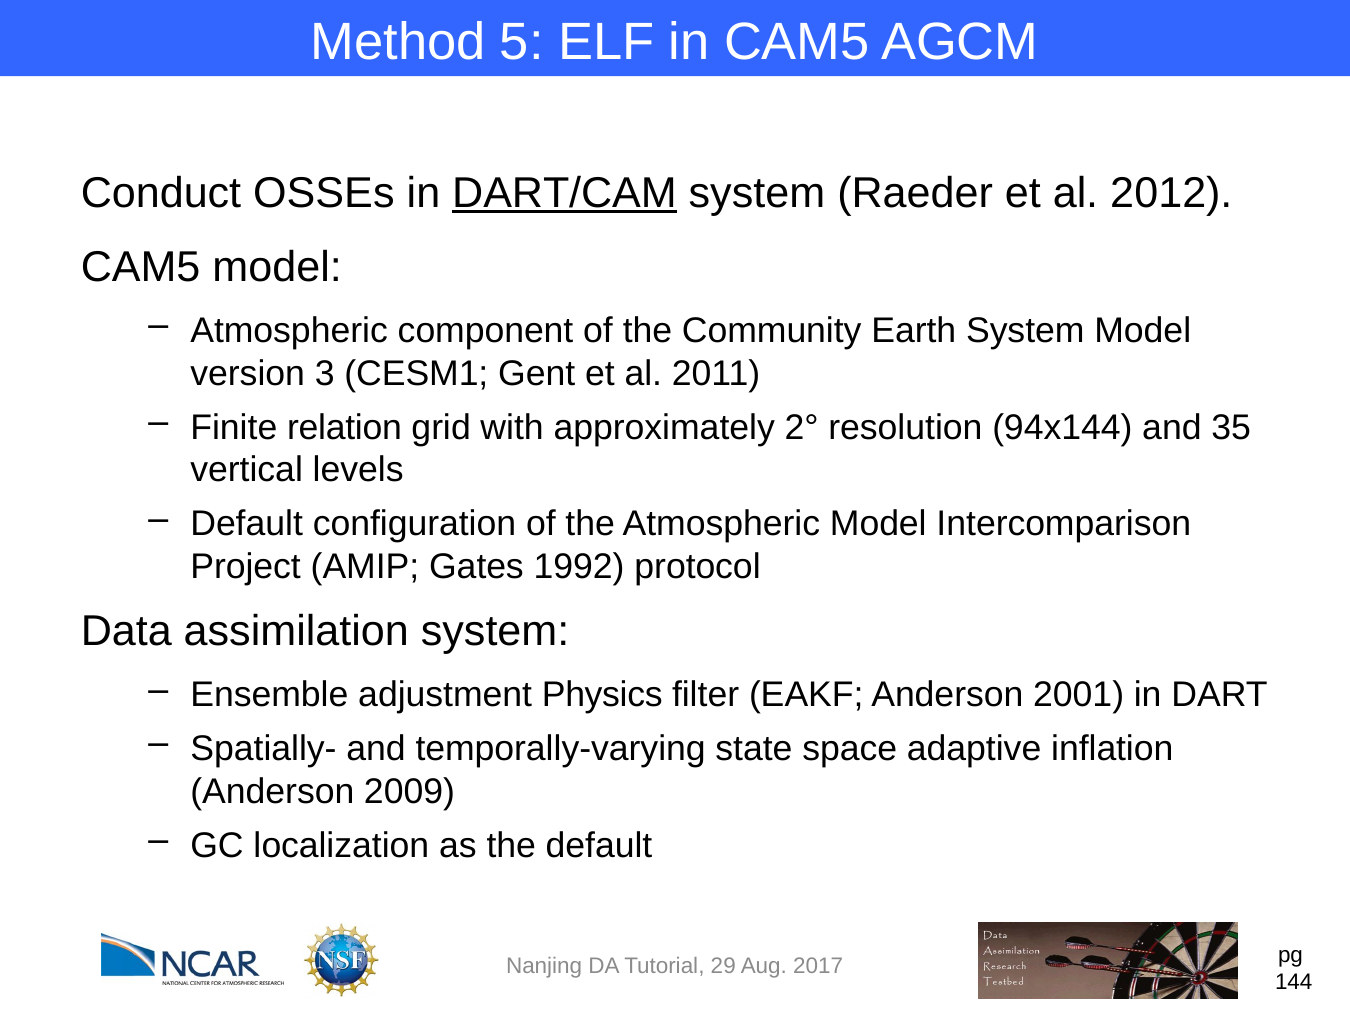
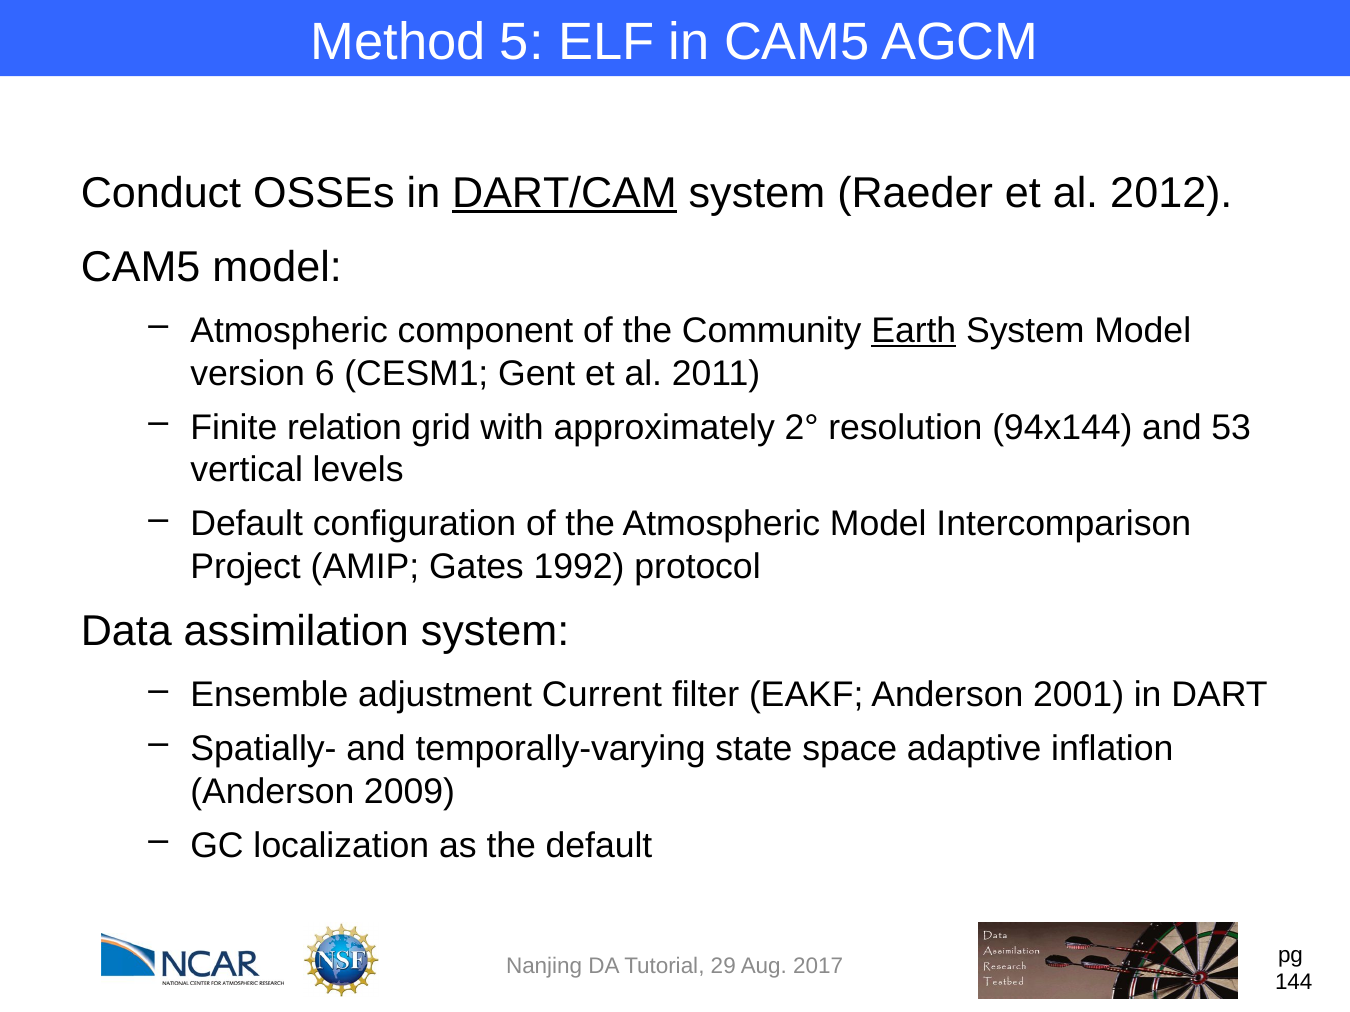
Earth underline: none -> present (914, 331)
3: 3 -> 6 (325, 374)
35: 35 -> 53 (1231, 428)
Physics: Physics -> Current (602, 695)
